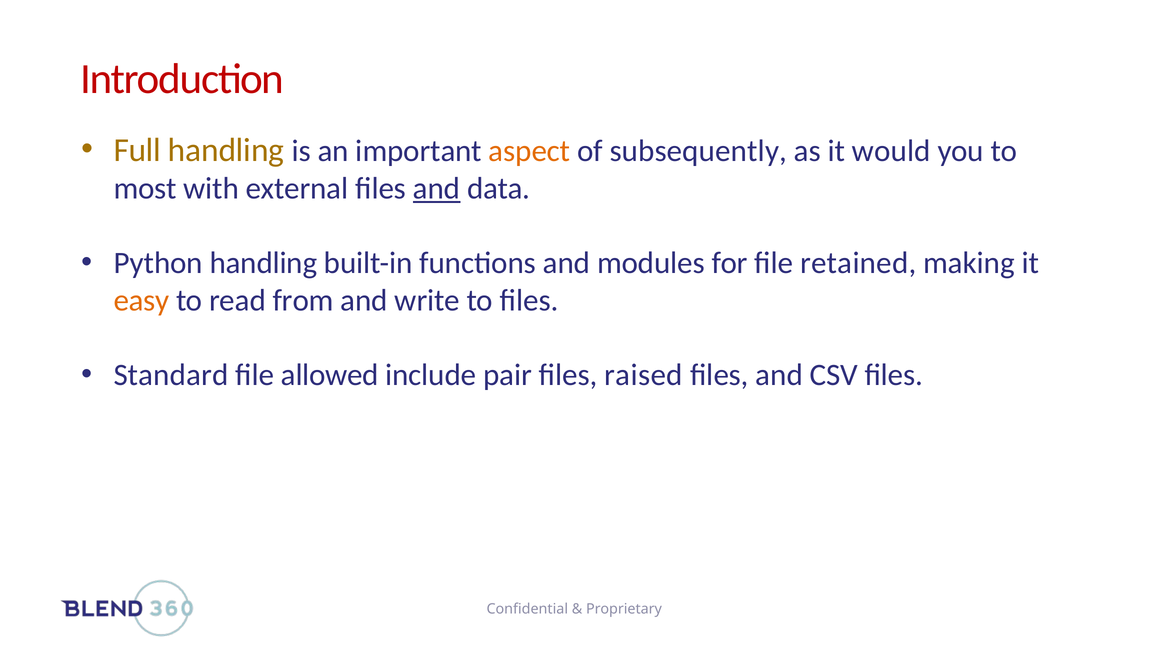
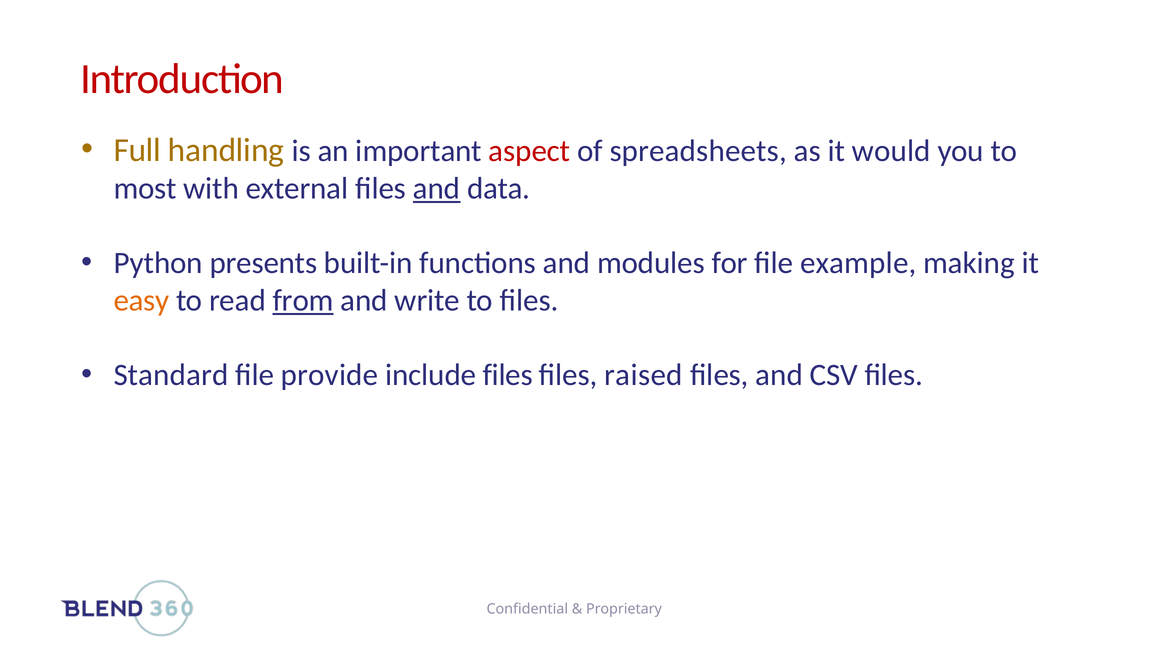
aspect colour: orange -> red (529, 151)
subsequently: subsequently -> spreadsheets (698, 151)
Python handling: handling -> presents (263, 263)
retained: retained -> example (858, 263)
from underline: none -> present (303, 301)
allowed: allowed -> provide (330, 375)
include pair: pair -> files (508, 375)
